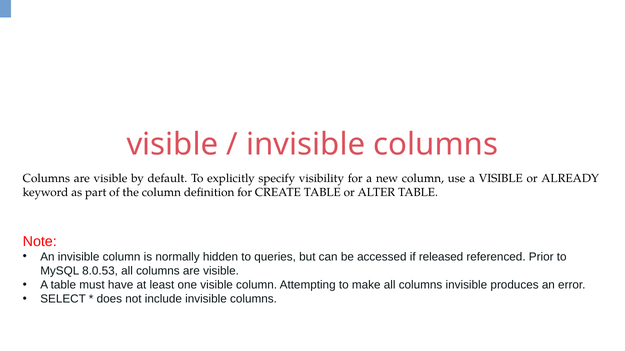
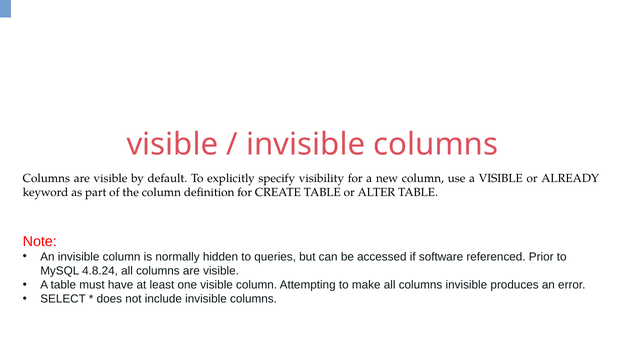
released: released -> software (441, 257)
8.0.53: 8.0.53 -> 4.8.24 (100, 271)
